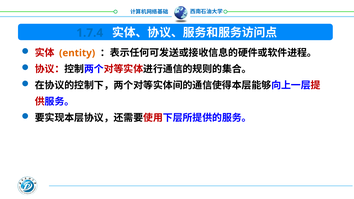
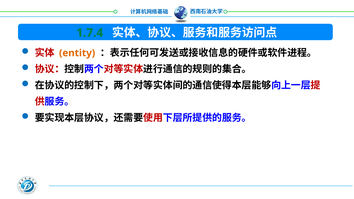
1.7.4 colour: blue -> green (90, 33)
